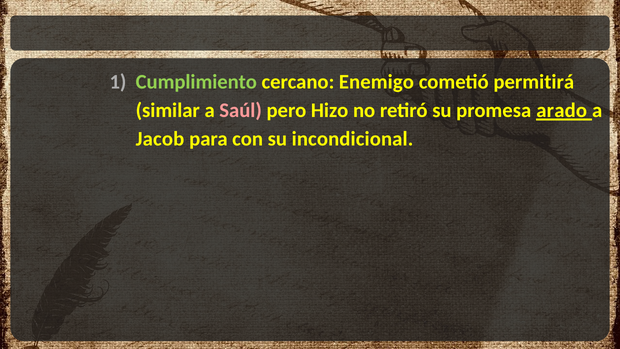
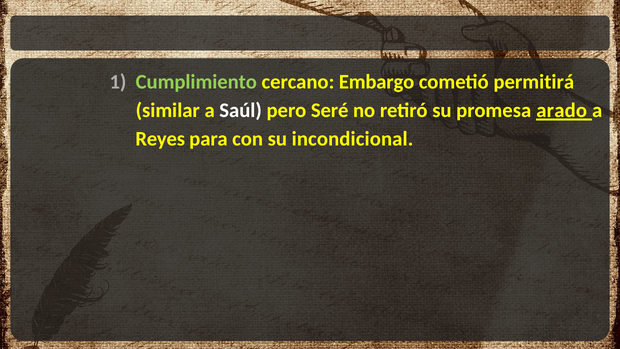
Enemigo: Enemigo -> Embargo (377, 82)
Saúl colour: pink -> white (241, 110)
Hizo: Hizo -> Seré (330, 110)
Jacob: Jacob -> Reyes (160, 139)
